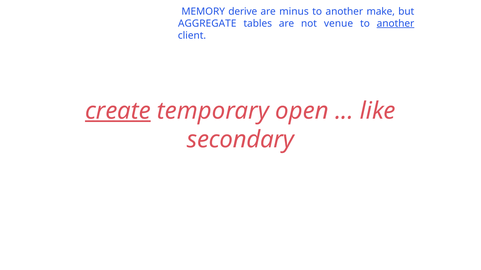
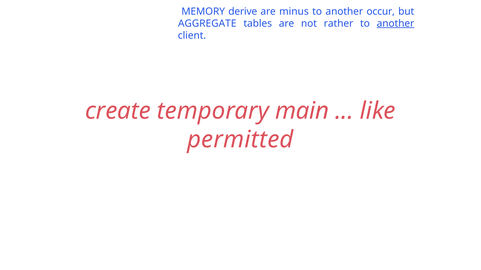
make: make -> occur (381, 12)
venue: venue -> rather (339, 24)
create underline: present -> none (118, 111)
open: open -> main (302, 111)
secondary: secondary -> permitted (240, 140)
